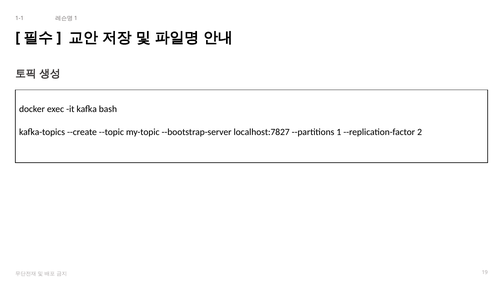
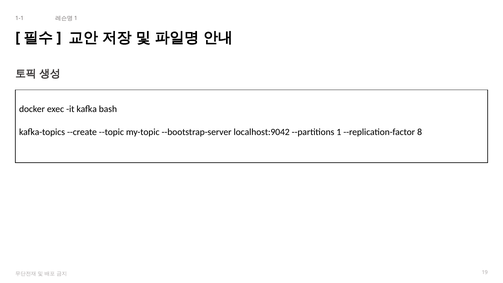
localhost:7827: localhost:7827 -> localhost:9042 (262, 132)
2: 2 -> 8 (420, 132)
